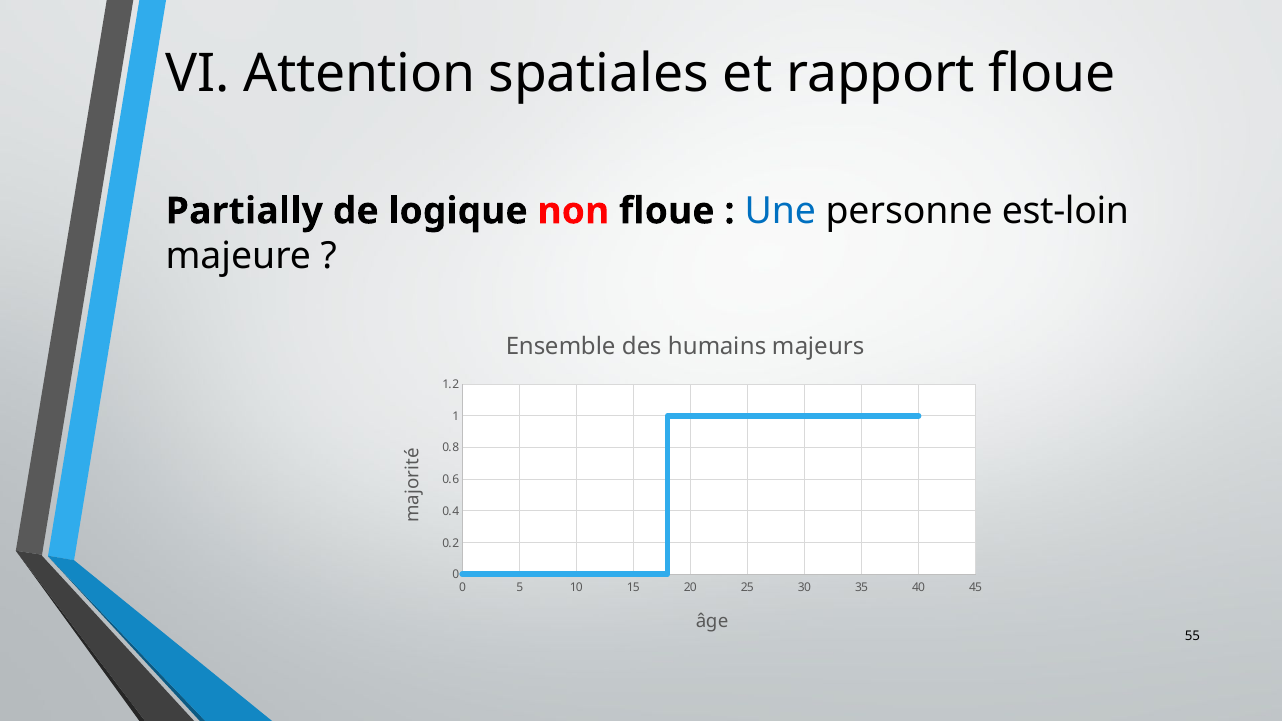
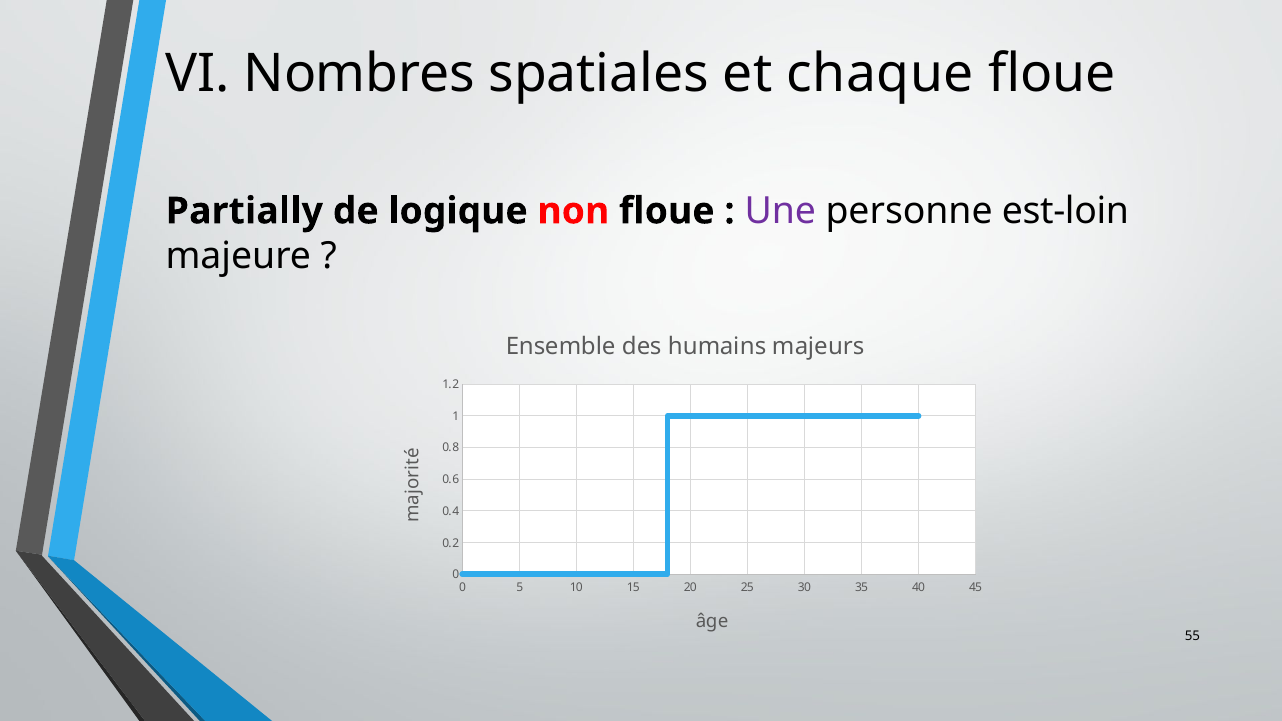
Attention: Attention -> Nombres (359, 74)
rapport: rapport -> chaque (880, 74)
Une colour: blue -> purple (780, 211)
